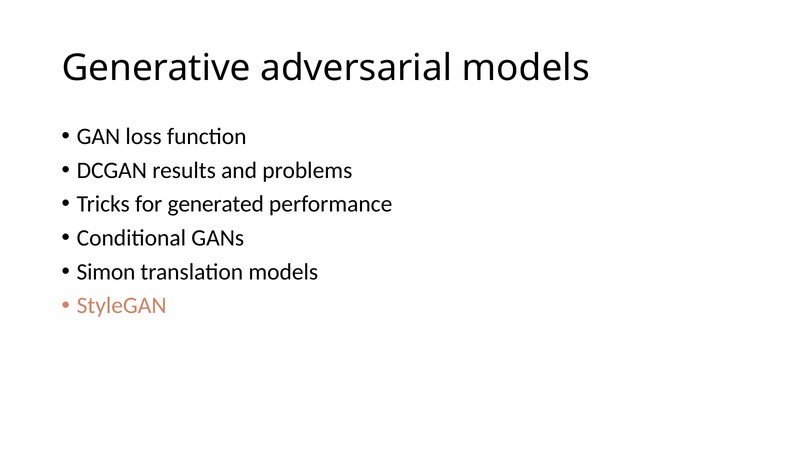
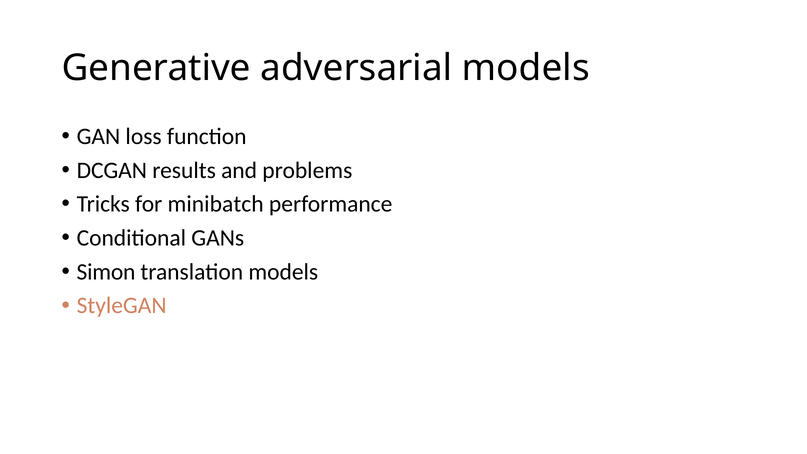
generated: generated -> minibatch (216, 204)
